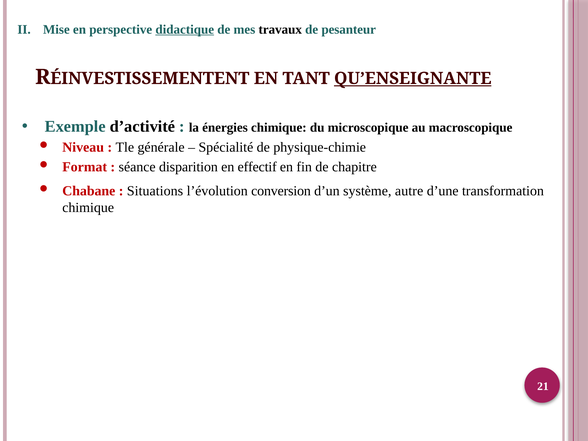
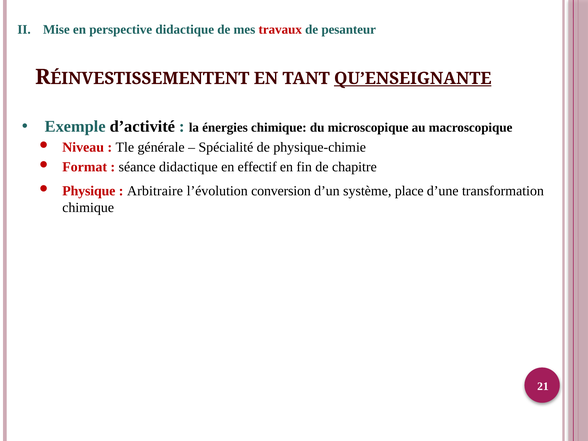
didactique underline: present -> none (185, 29)
travaux colour: black -> red (280, 29)
séance disparition: disparition -> didactique (188, 167)
Chabane: Chabane -> Physique (89, 191)
Situations: Situations -> Arbitraire (155, 191)
autre: autre -> place (409, 191)
